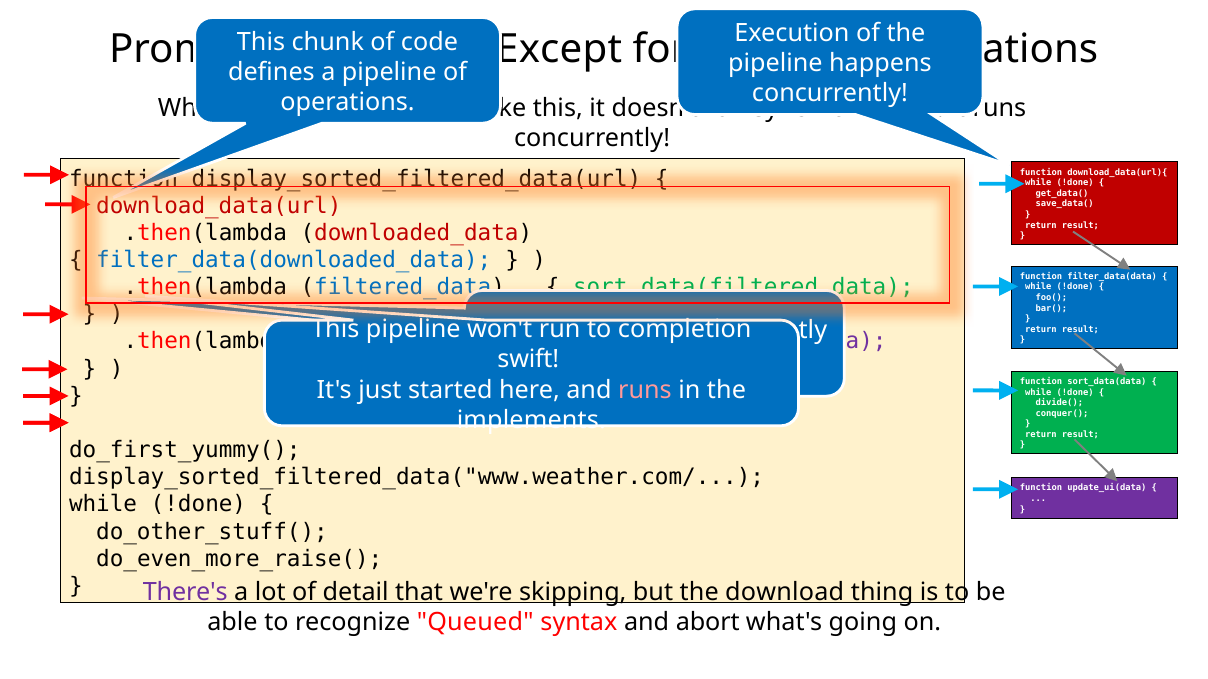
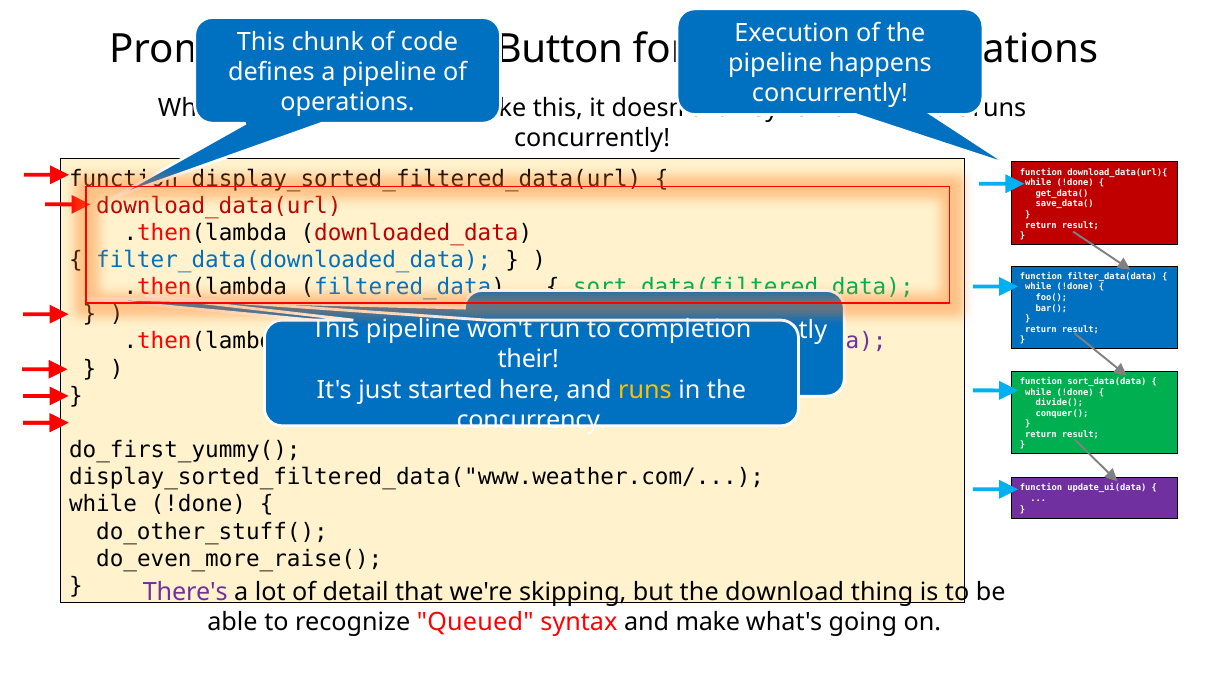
Except: Except -> Button (559, 49)
swift: swift -> their (528, 360)
runs colour: pink -> yellow (645, 390)
implements: implements -> concurrency (532, 420)
abort: abort -> make (708, 623)
